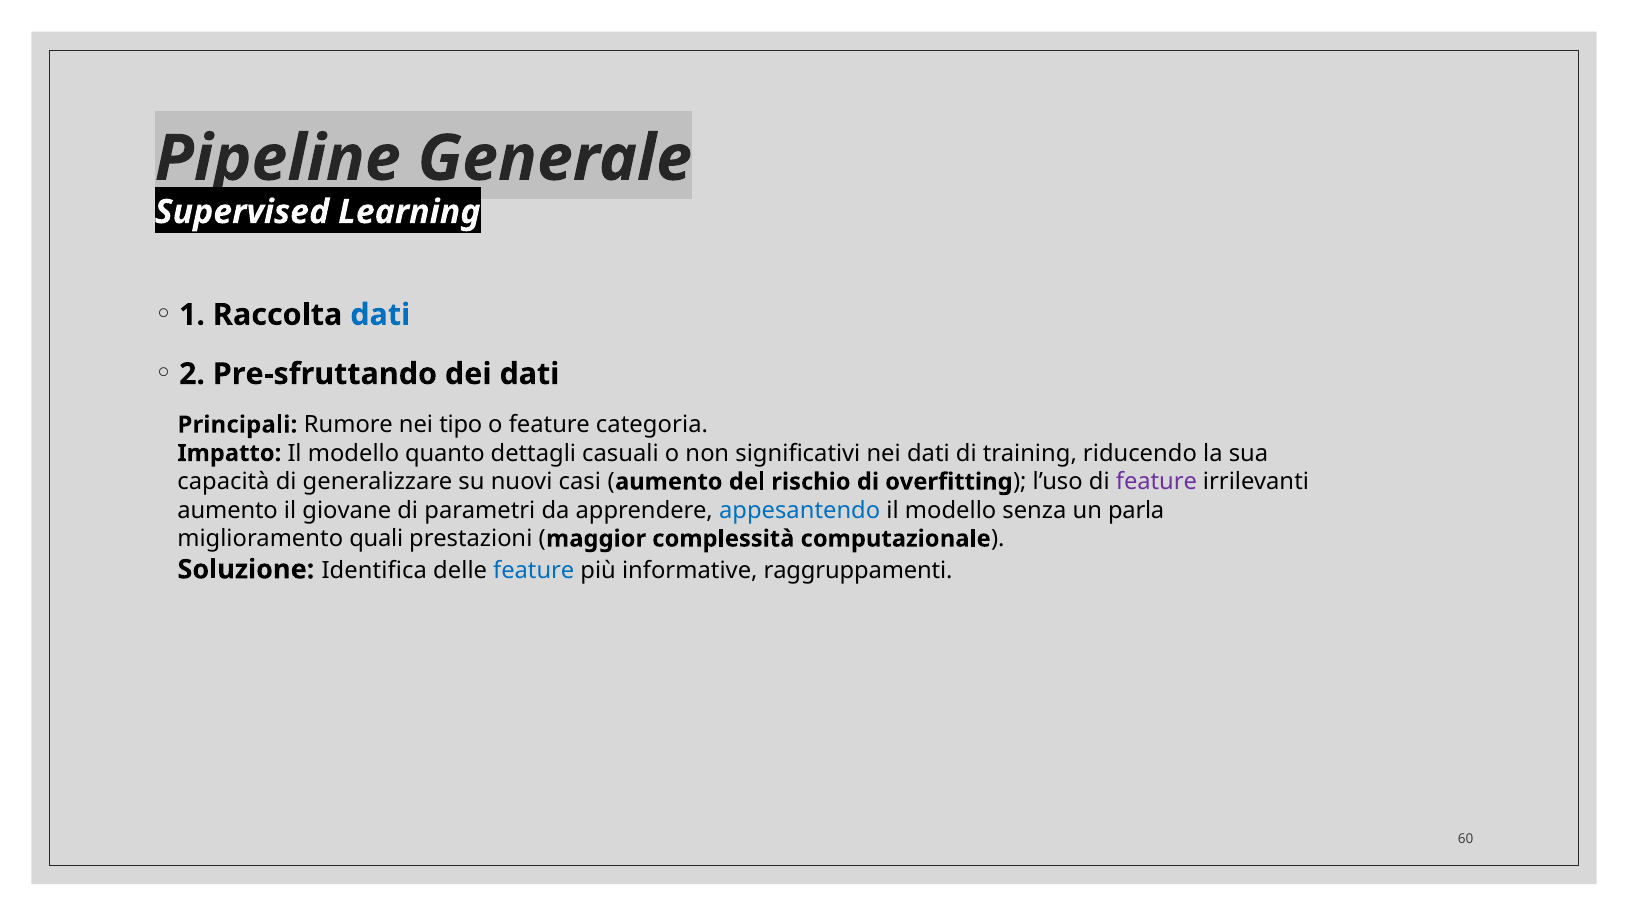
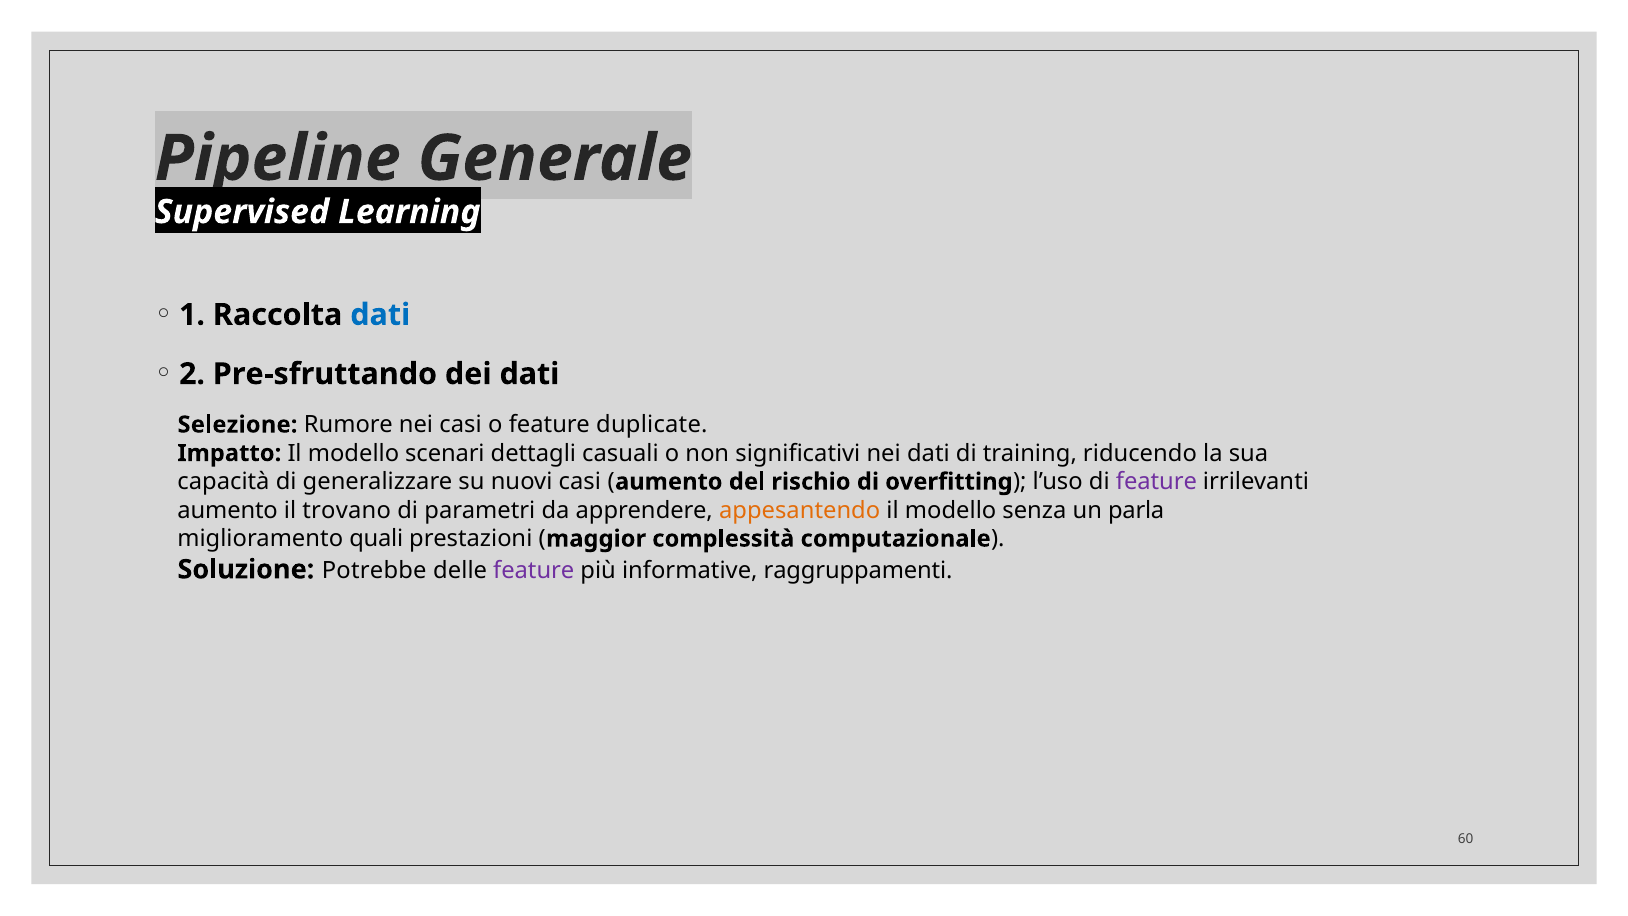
Principali: Principali -> Selezione (237, 425)
nei tipo: tipo -> casi (461, 425)
categoria: categoria -> duplicate (652, 425)
quanto: quanto -> scenari (445, 453)
giovane: giovane -> trovano (347, 510)
appesantendo colour: blue -> orange (800, 510)
Identifica: Identifica -> Potrebbe (374, 570)
feature colour: blue -> purple (534, 570)
